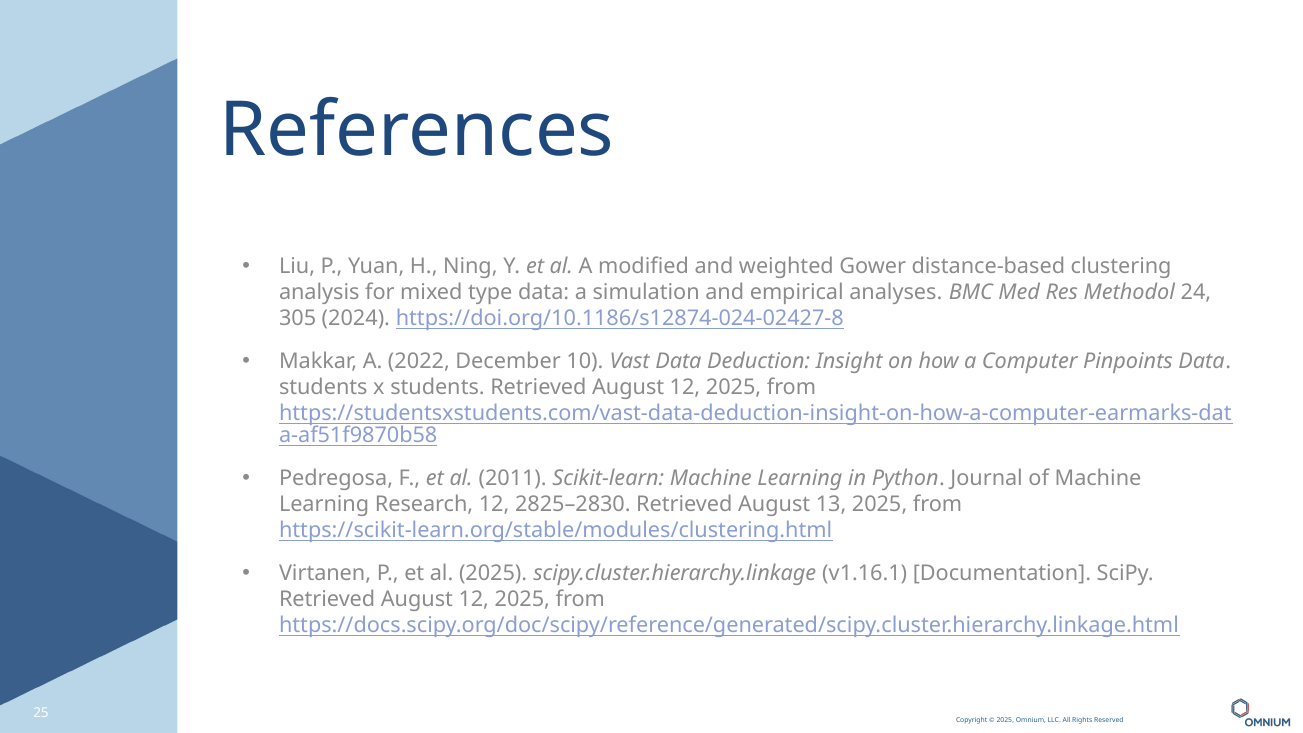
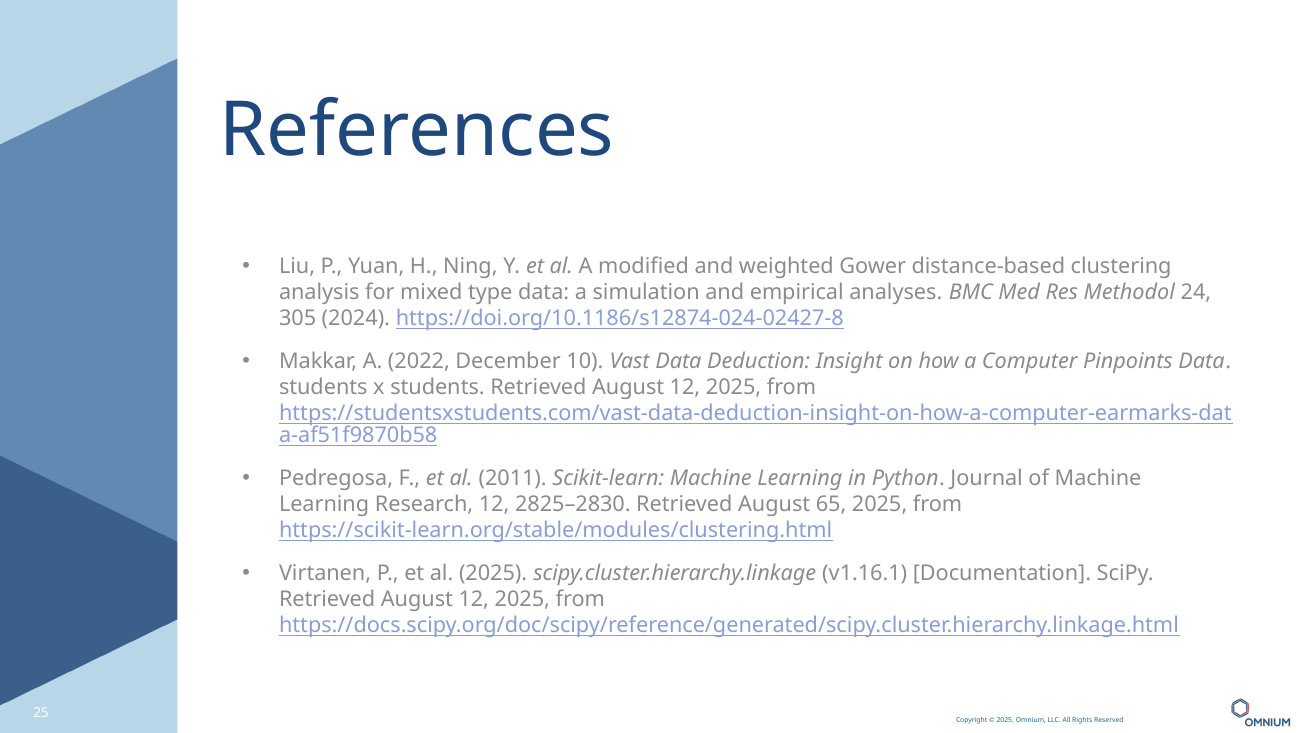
13: 13 -> 65 (831, 504)
